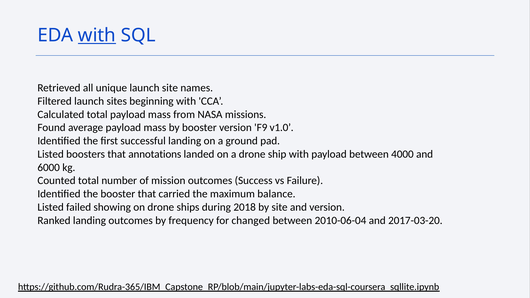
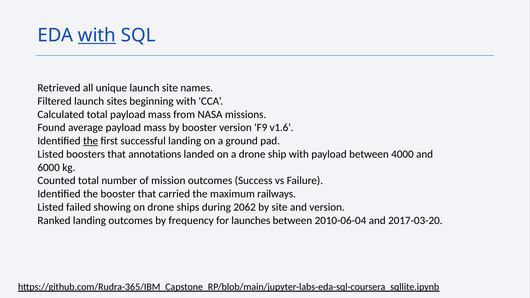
v1.0: v1.0 -> v1.6 (282, 128)
the underline: none -> present (91, 141)
balance: balance -> railways (277, 194)
2018: 2018 -> 2062 (245, 207)
changed: changed -> launches (251, 220)
